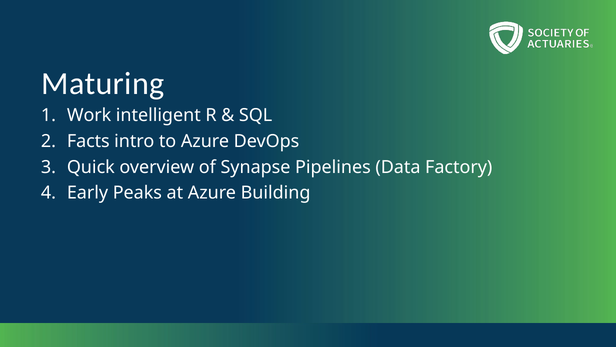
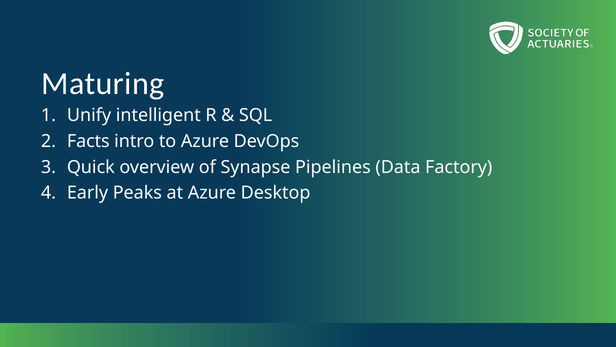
Work: Work -> Unify (89, 115)
Building: Building -> Desktop (276, 193)
